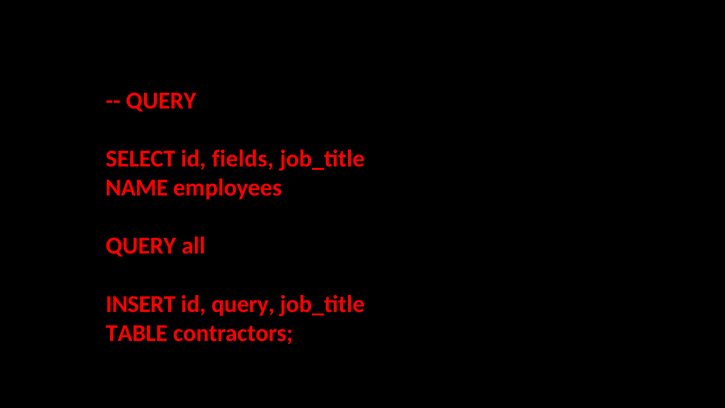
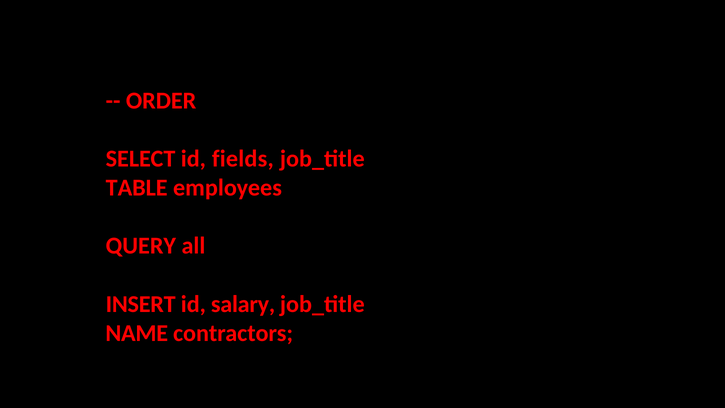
QUERY: QUERY -> ORDER (161, 101)
NAME: NAME -> TABLE (137, 188)
id query: query -> salary (243, 304)
TABLE: TABLE -> NAME (137, 333)
